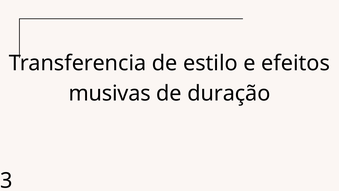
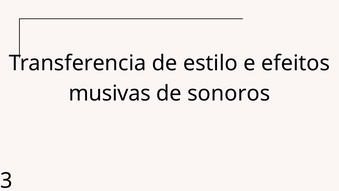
duração: duração -> sonoros (229, 93)
